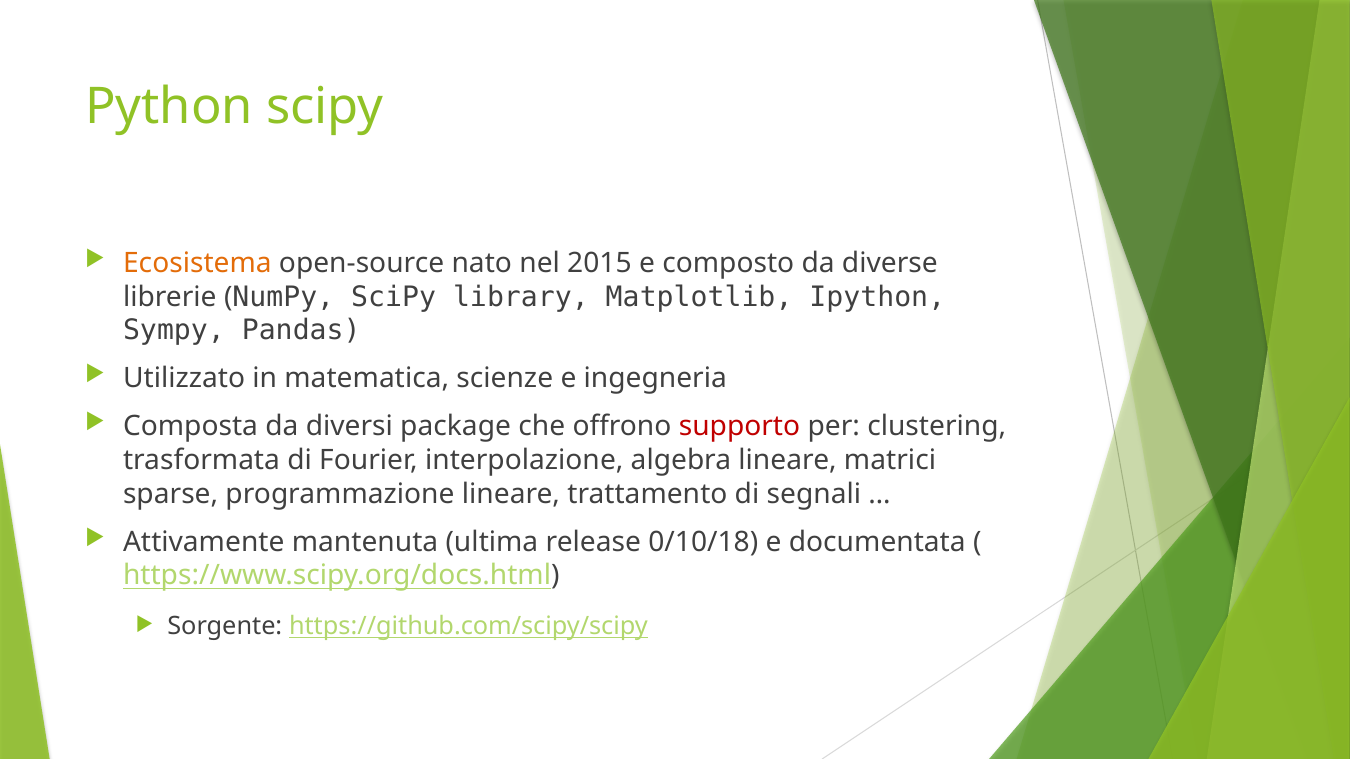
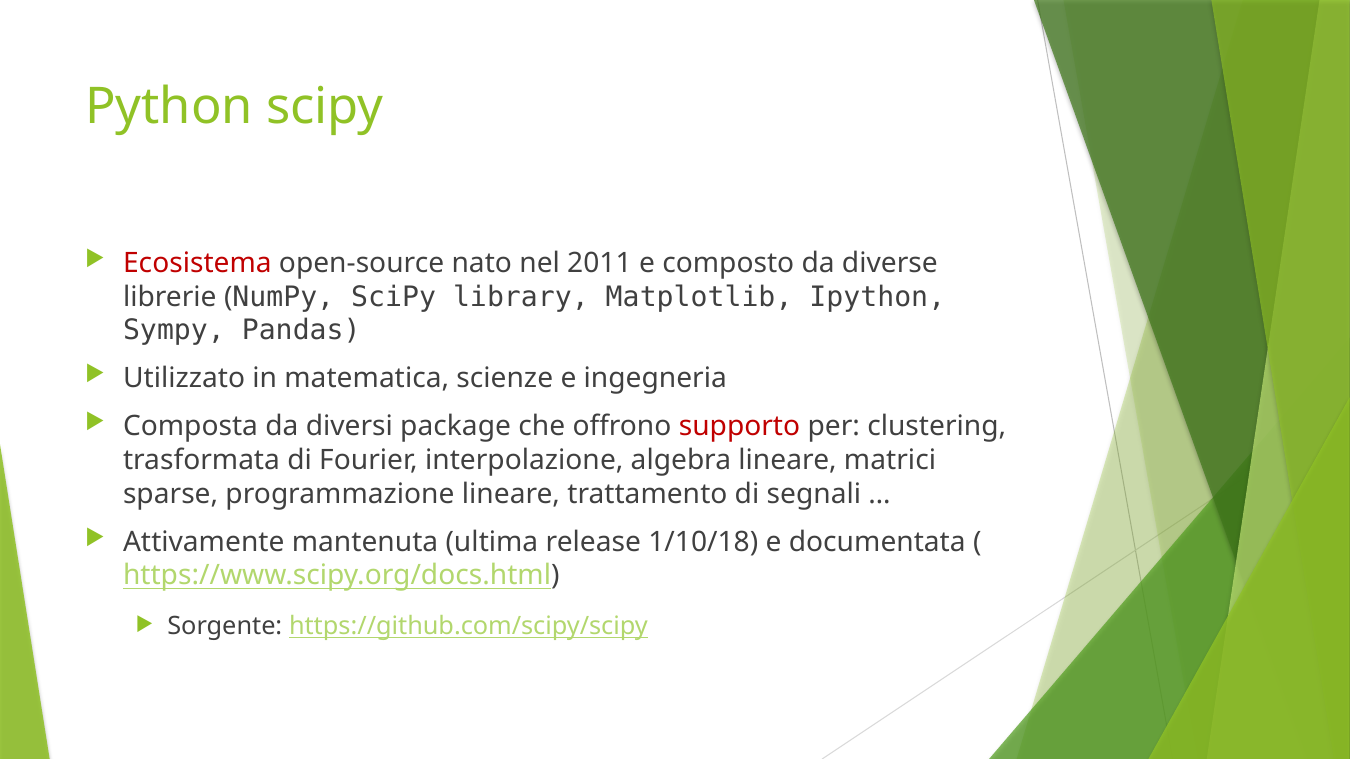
Ecosistema colour: orange -> red (197, 263)
2015: 2015 -> 2011 (599, 263)
0/10/18: 0/10/18 -> 1/10/18 (703, 542)
